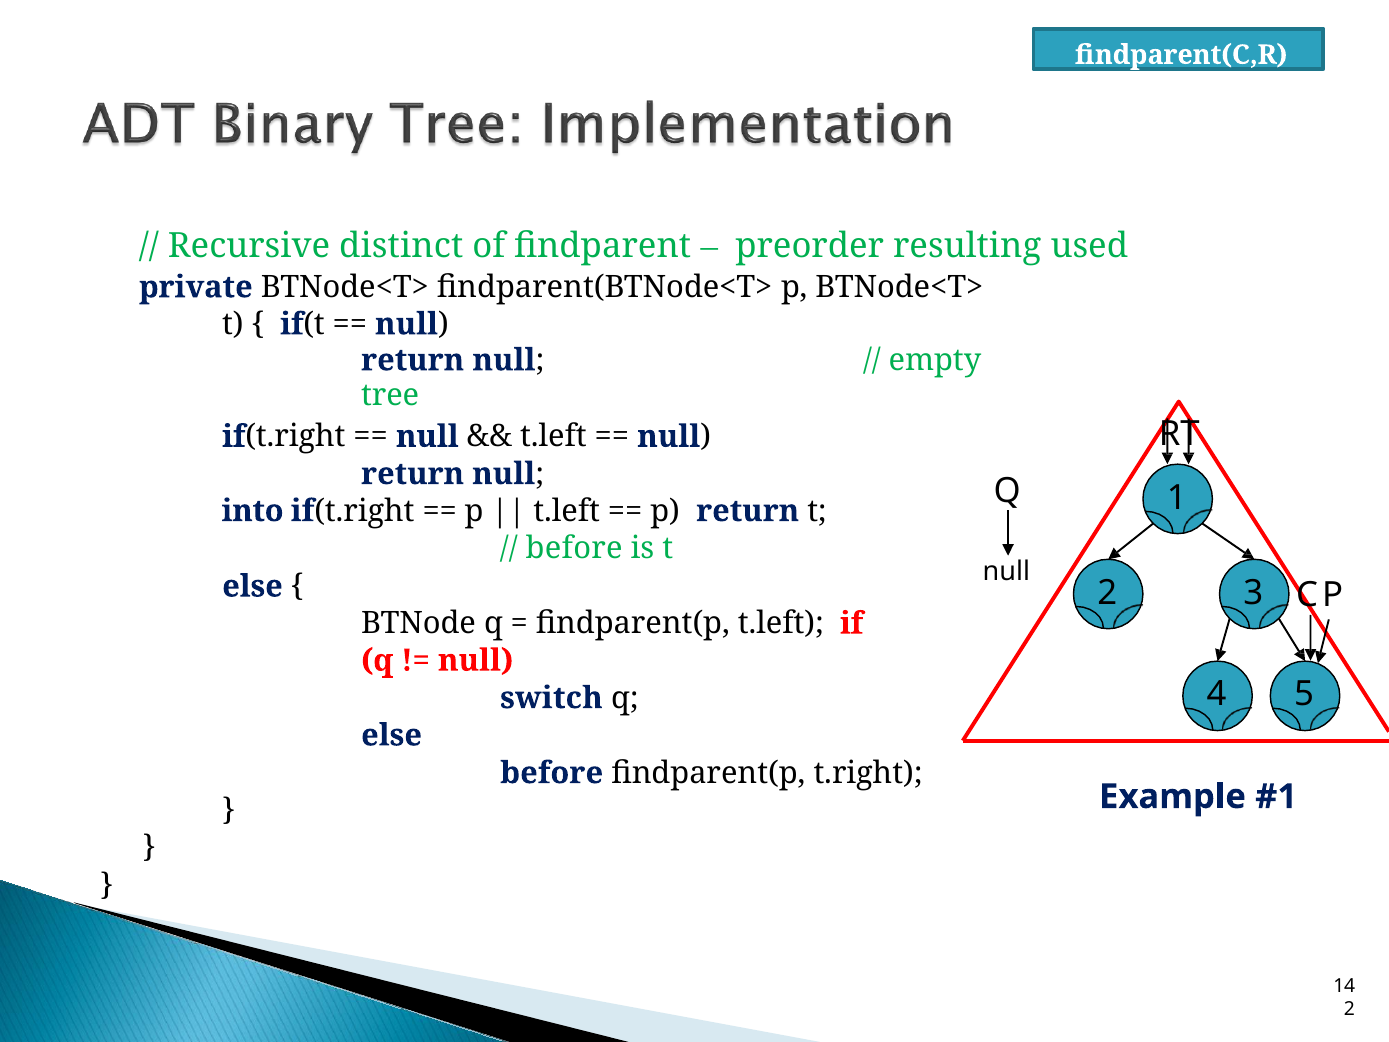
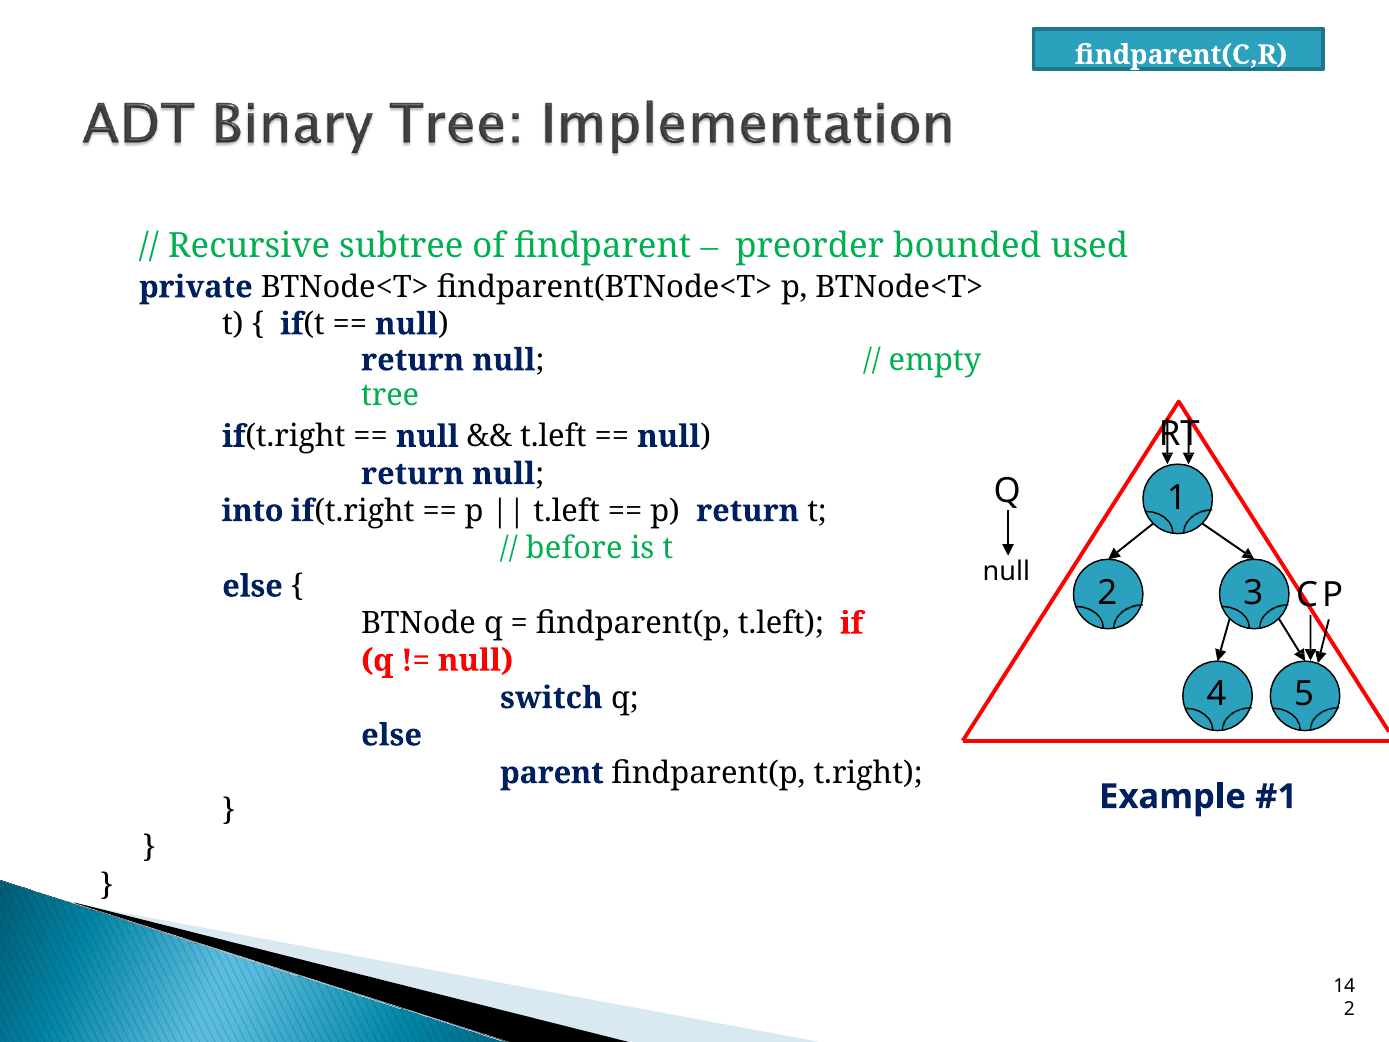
distinct: distinct -> subtree (401, 246)
resulting: resulting -> bounded (967, 246)
before: before -> parent (552, 773)
